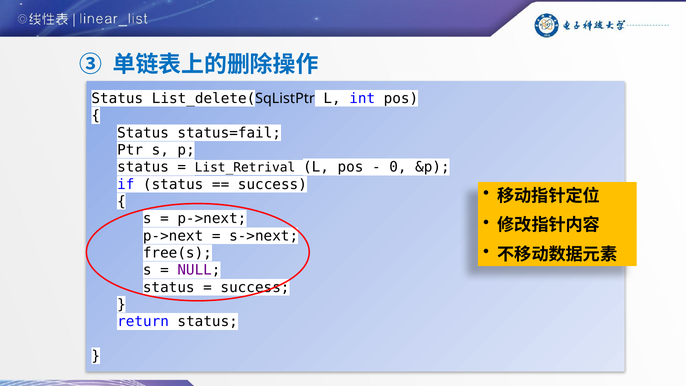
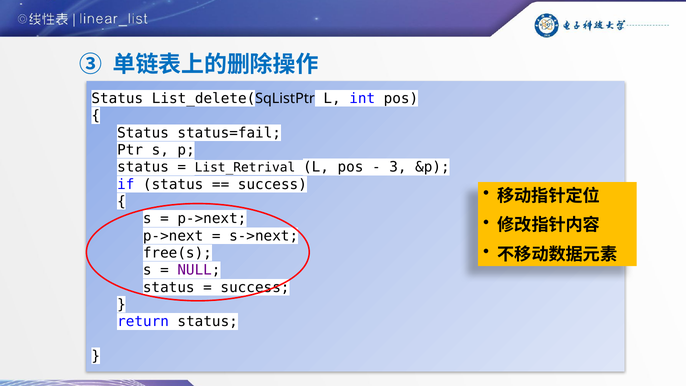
0: 0 -> 3 (398, 167)
